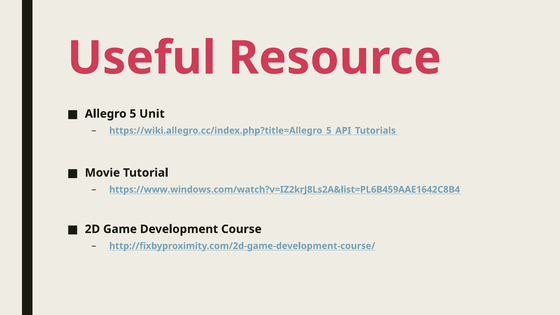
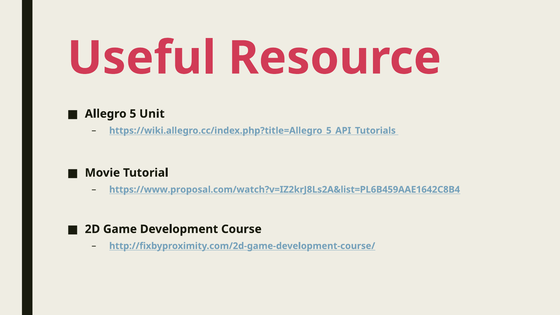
https://www.windows.com/watch?v=IZ2krJ8Ls2A&list=PL6B459AAE1642C8B4: https://www.windows.com/watch?v=IZ2krJ8Ls2A&list=PL6B459AAE1642C8B4 -> https://www.proposal.com/watch?v=IZ2krJ8Ls2A&list=PL6B459AAE1642C8B4 (285, 190)
